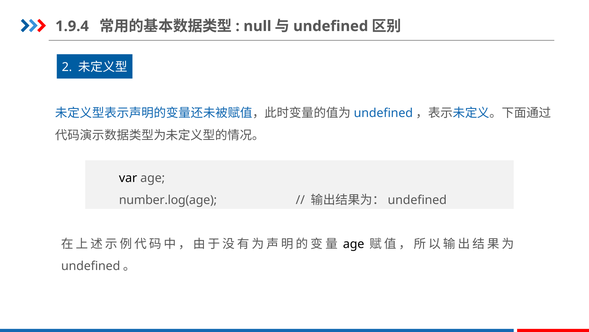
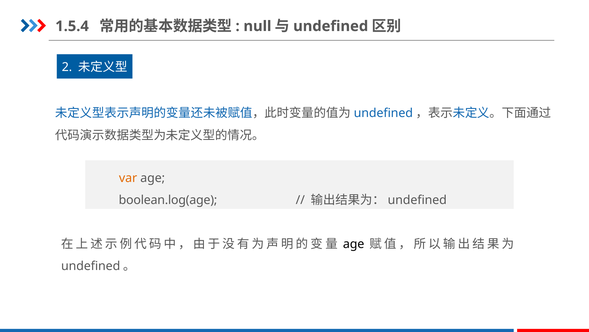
1.9.4: 1.9.4 -> 1.5.4 (72, 26)
var colour: black -> orange (128, 178)
number.log(age: number.log(age -> boolean.log(age (168, 200)
